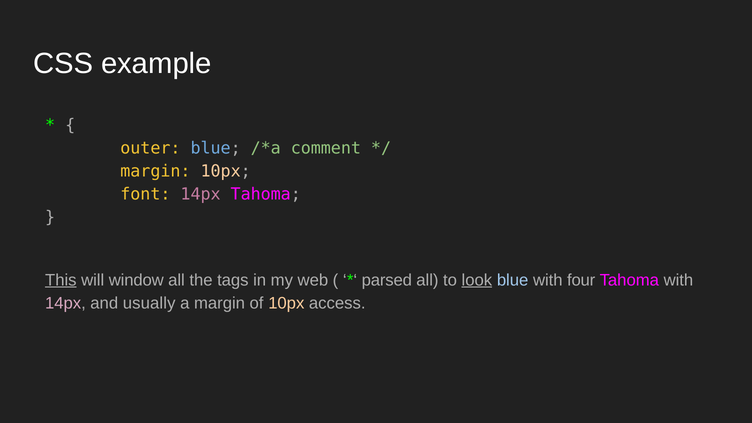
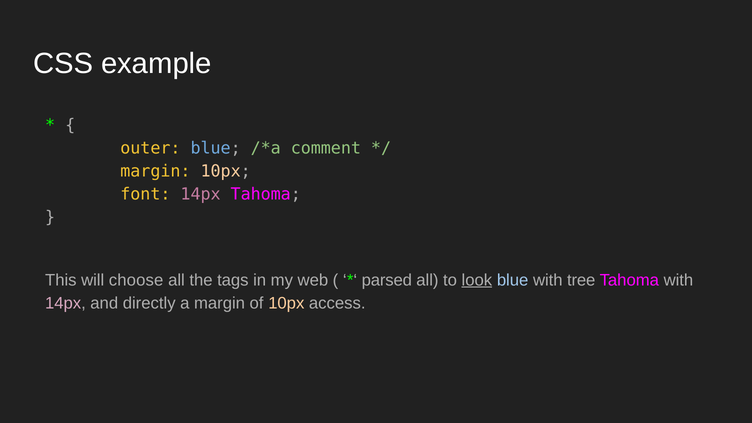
This underline: present -> none (61, 280)
window: window -> choose (136, 280)
four: four -> tree (581, 280)
usually: usually -> directly (149, 303)
